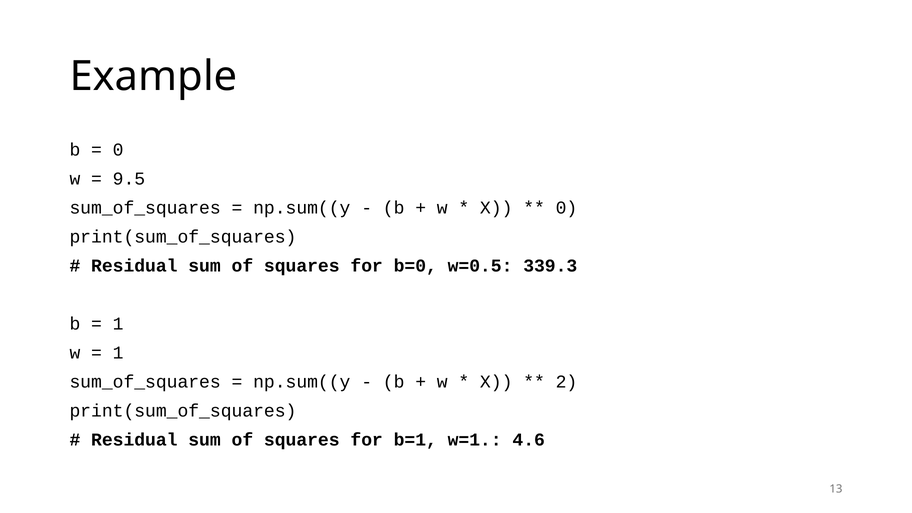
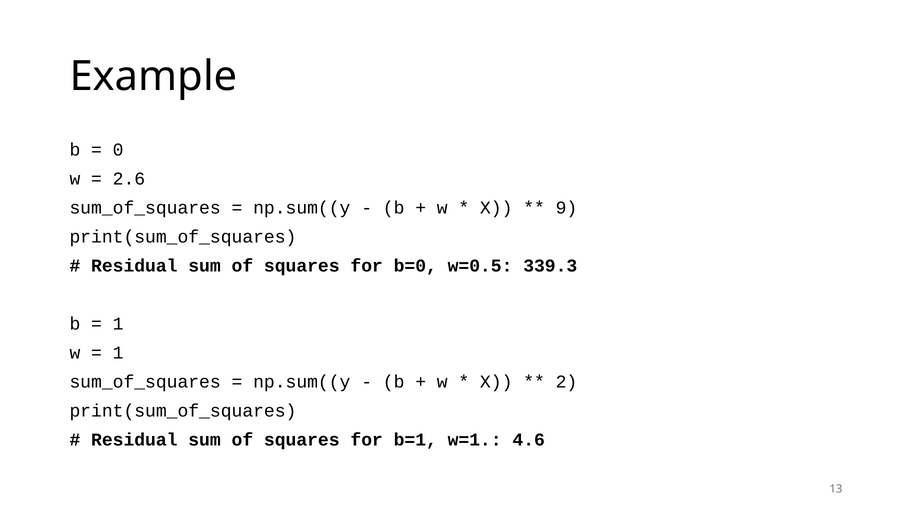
9.5: 9.5 -> 2.6 (129, 179)
0: 0 -> 9 (566, 208)
